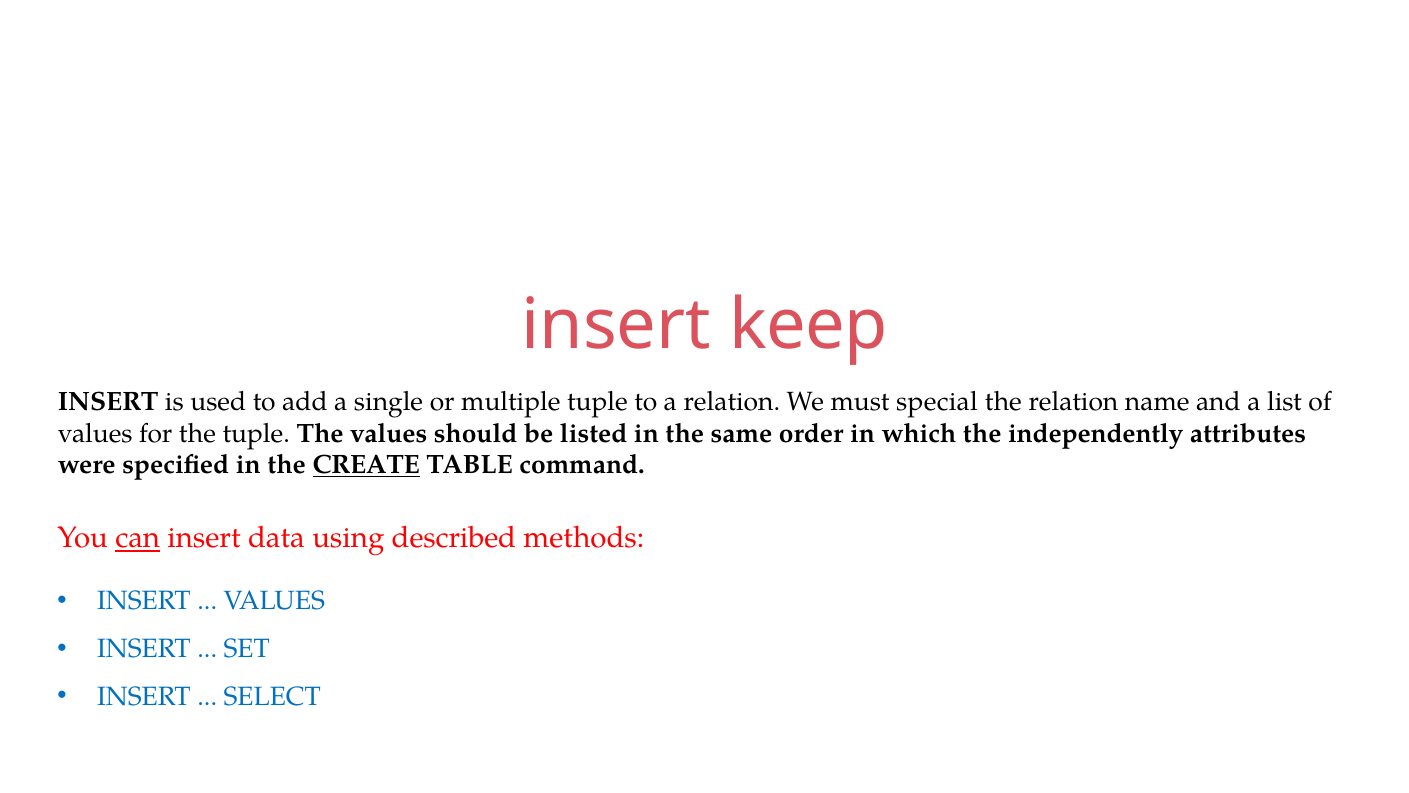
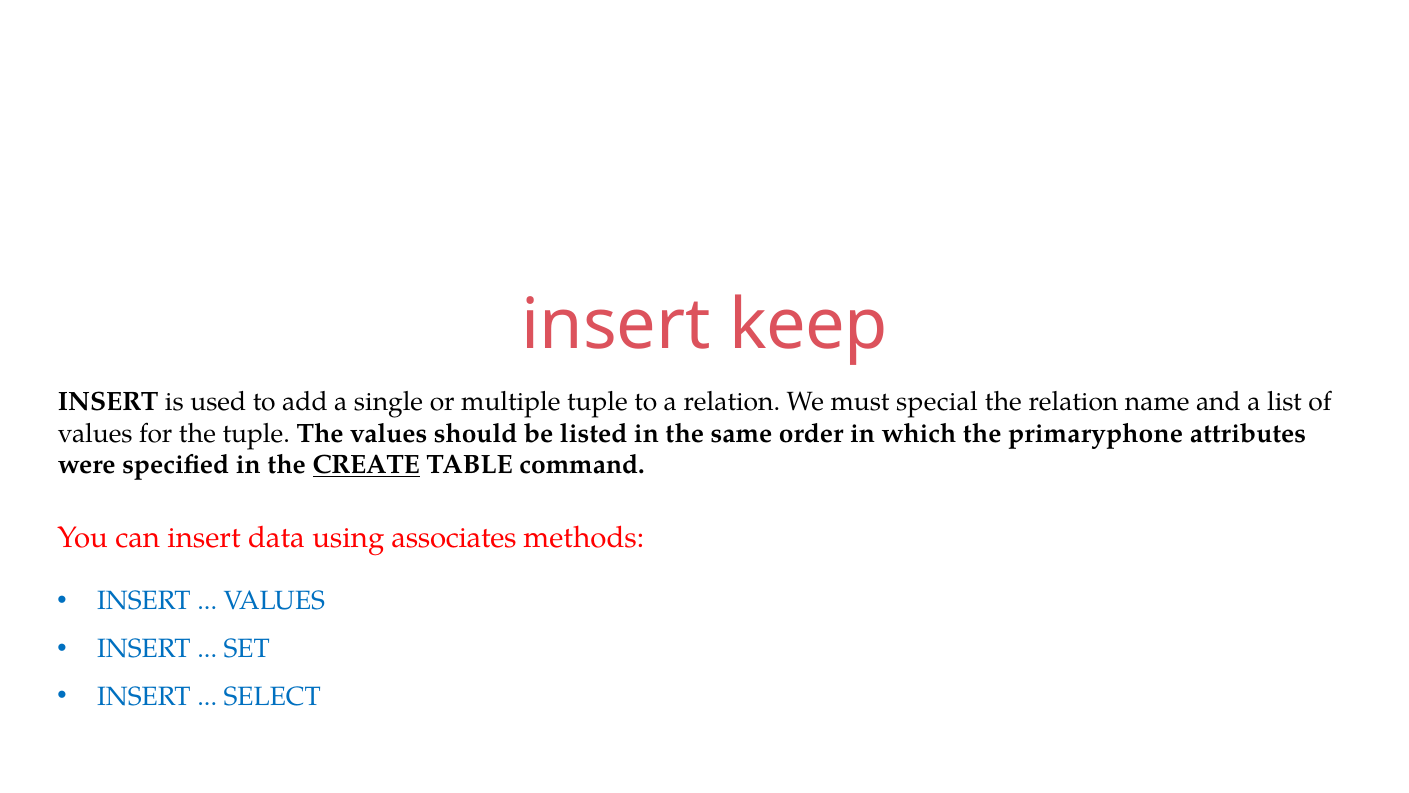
independently: independently -> primaryphone (1096, 433)
can underline: present -> none (138, 538)
described: described -> associates (454, 538)
